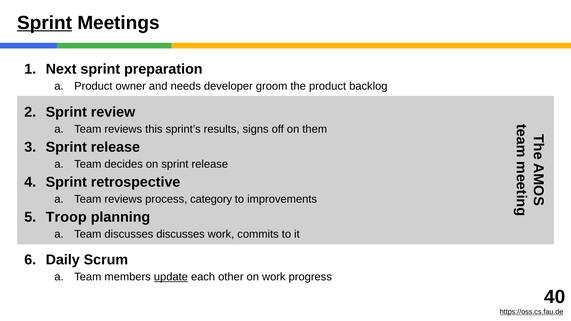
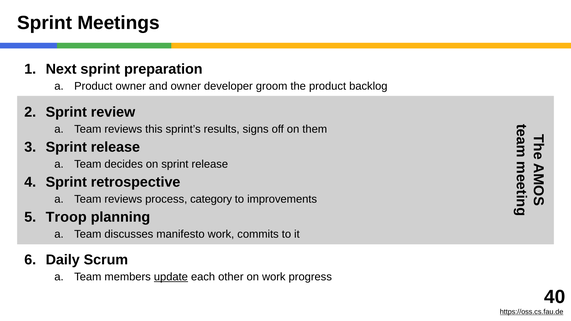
Sprint underline: present -> none (45, 23)
and needs: needs -> owner (186, 86)
discusses discusses: discusses -> manifesto (180, 234)
